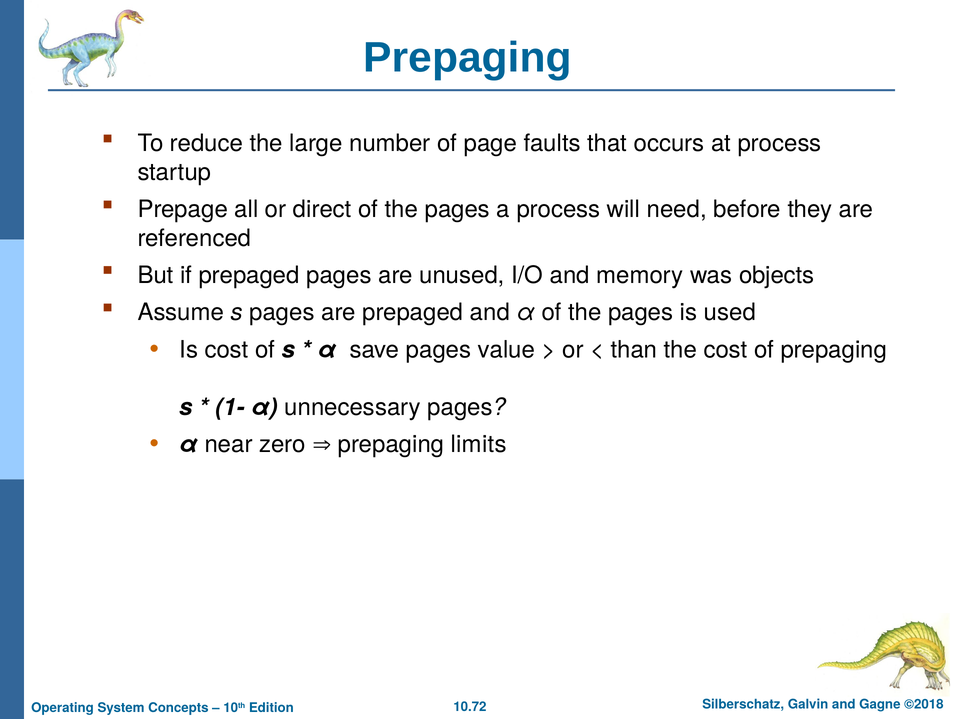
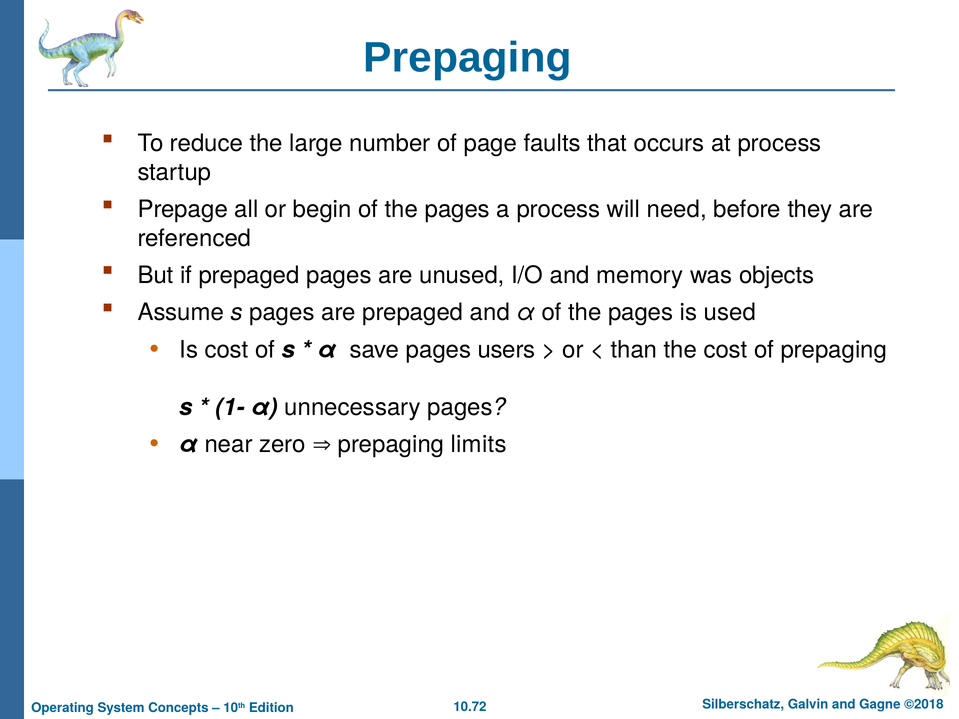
direct: direct -> begin (322, 210)
value: value -> users (506, 350)
